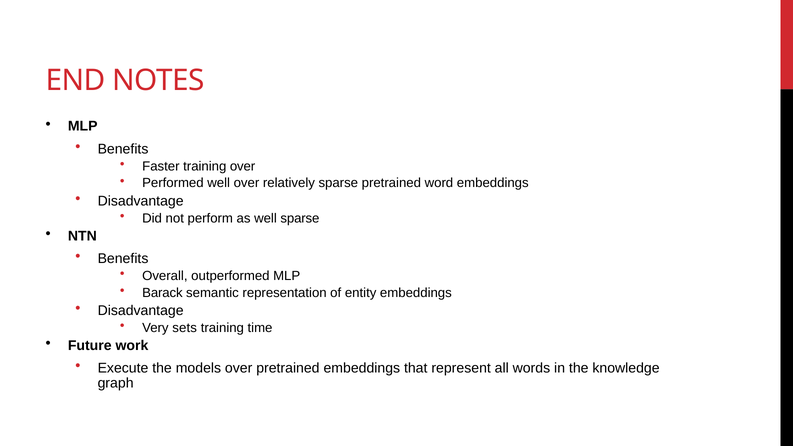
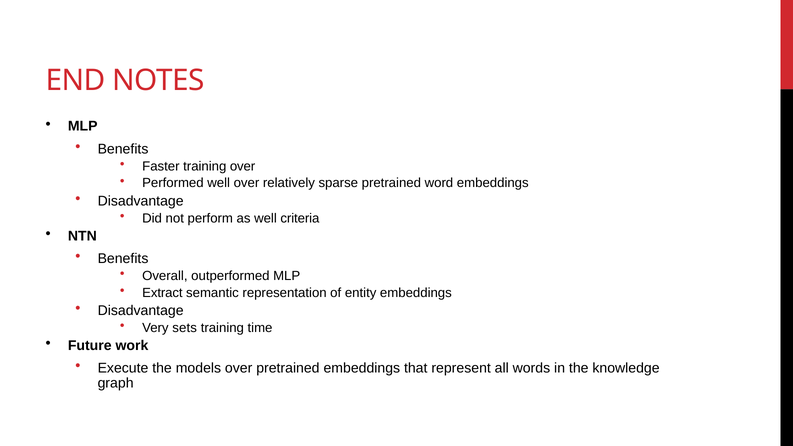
well sparse: sparse -> criteria (300, 218)
Barack: Barack -> Extract (162, 293)
